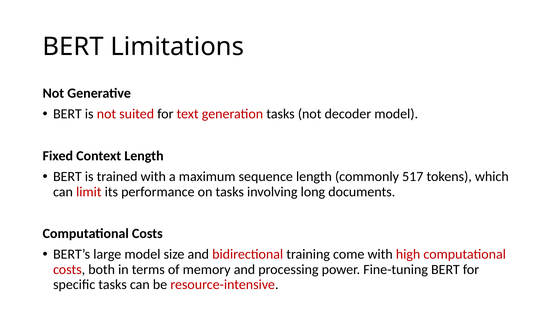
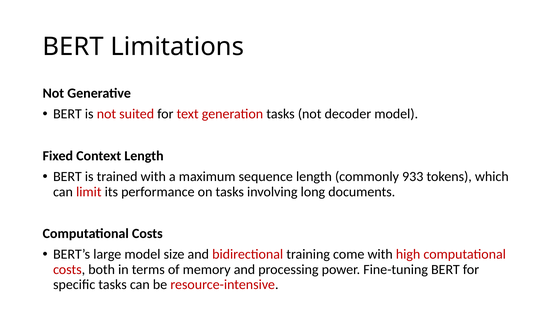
517: 517 -> 933 (413, 177)
